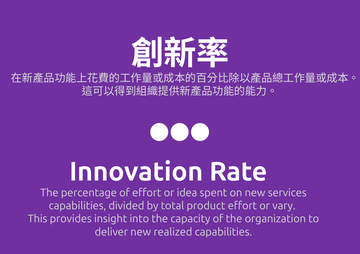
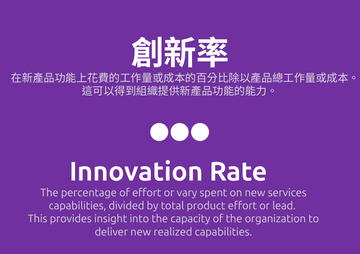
idea: idea -> vary (187, 192)
vary: vary -> lead (284, 206)
